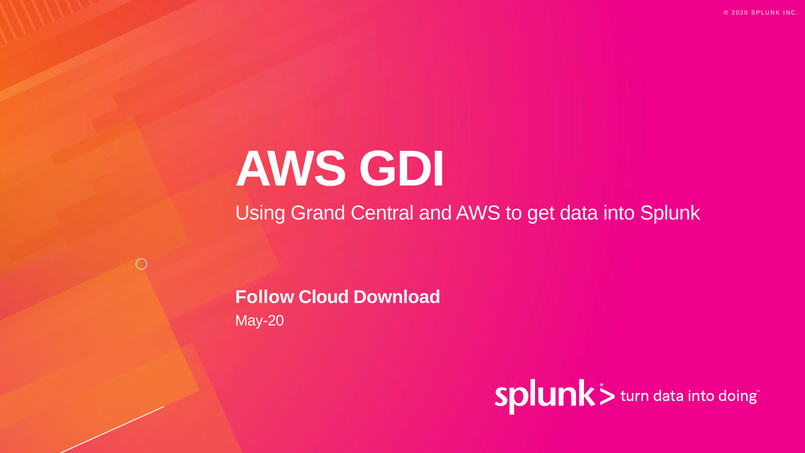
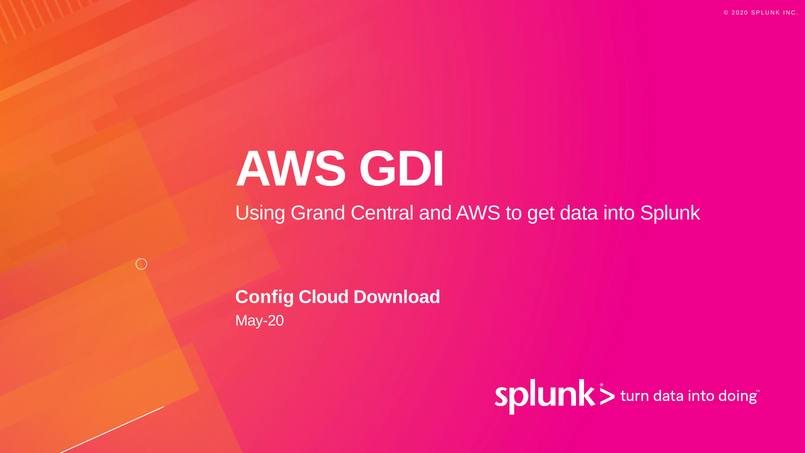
Follow: Follow -> Config (265, 297)
